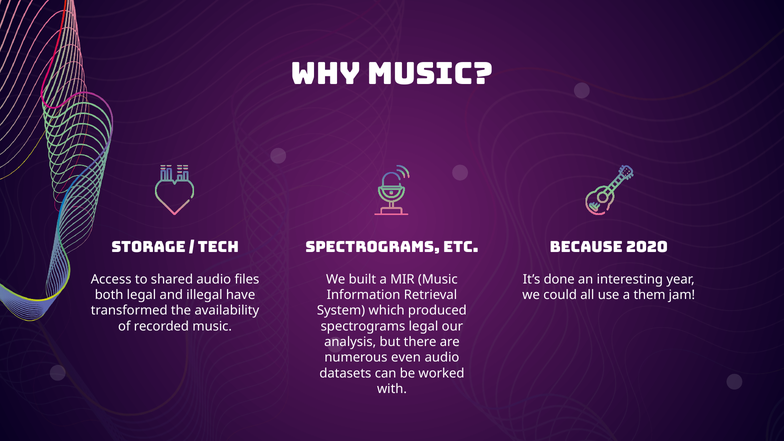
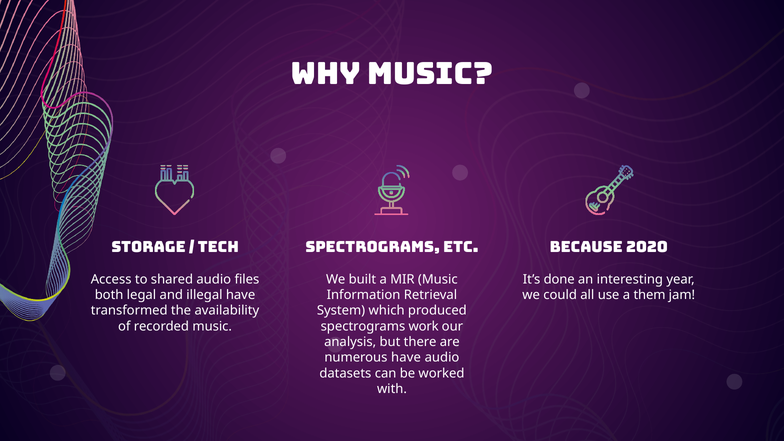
spectrograms legal: legal -> work (424, 326)
numerous even: even -> have (406, 358)
